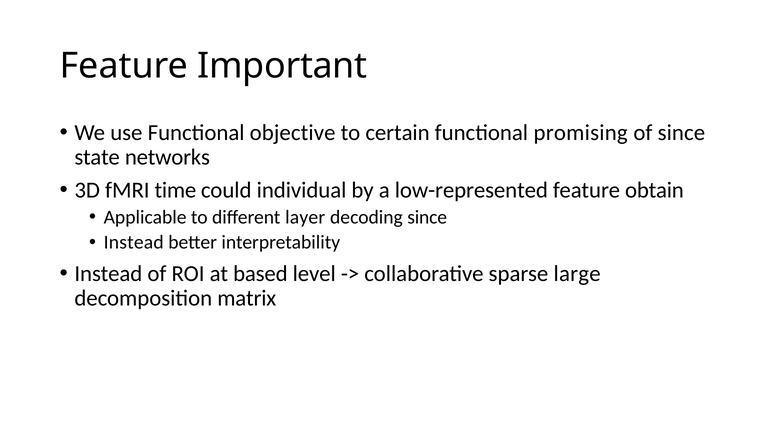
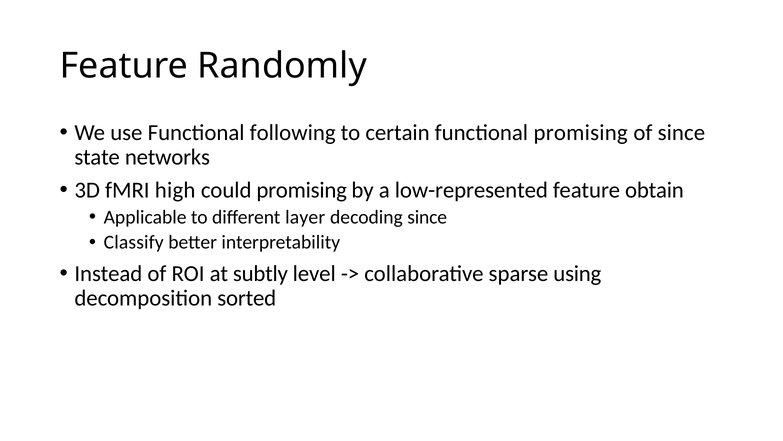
Important: Important -> Randomly (282, 66)
objective: objective -> following (293, 132)
time: time -> high (175, 190)
could individual: individual -> promising (302, 190)
Instead: Instead -> Classify (134, 242)
based: based -> subtly (260, 273)
large: large -> using (577, 273)
matrix: matrix -> sorted (247, 298)
